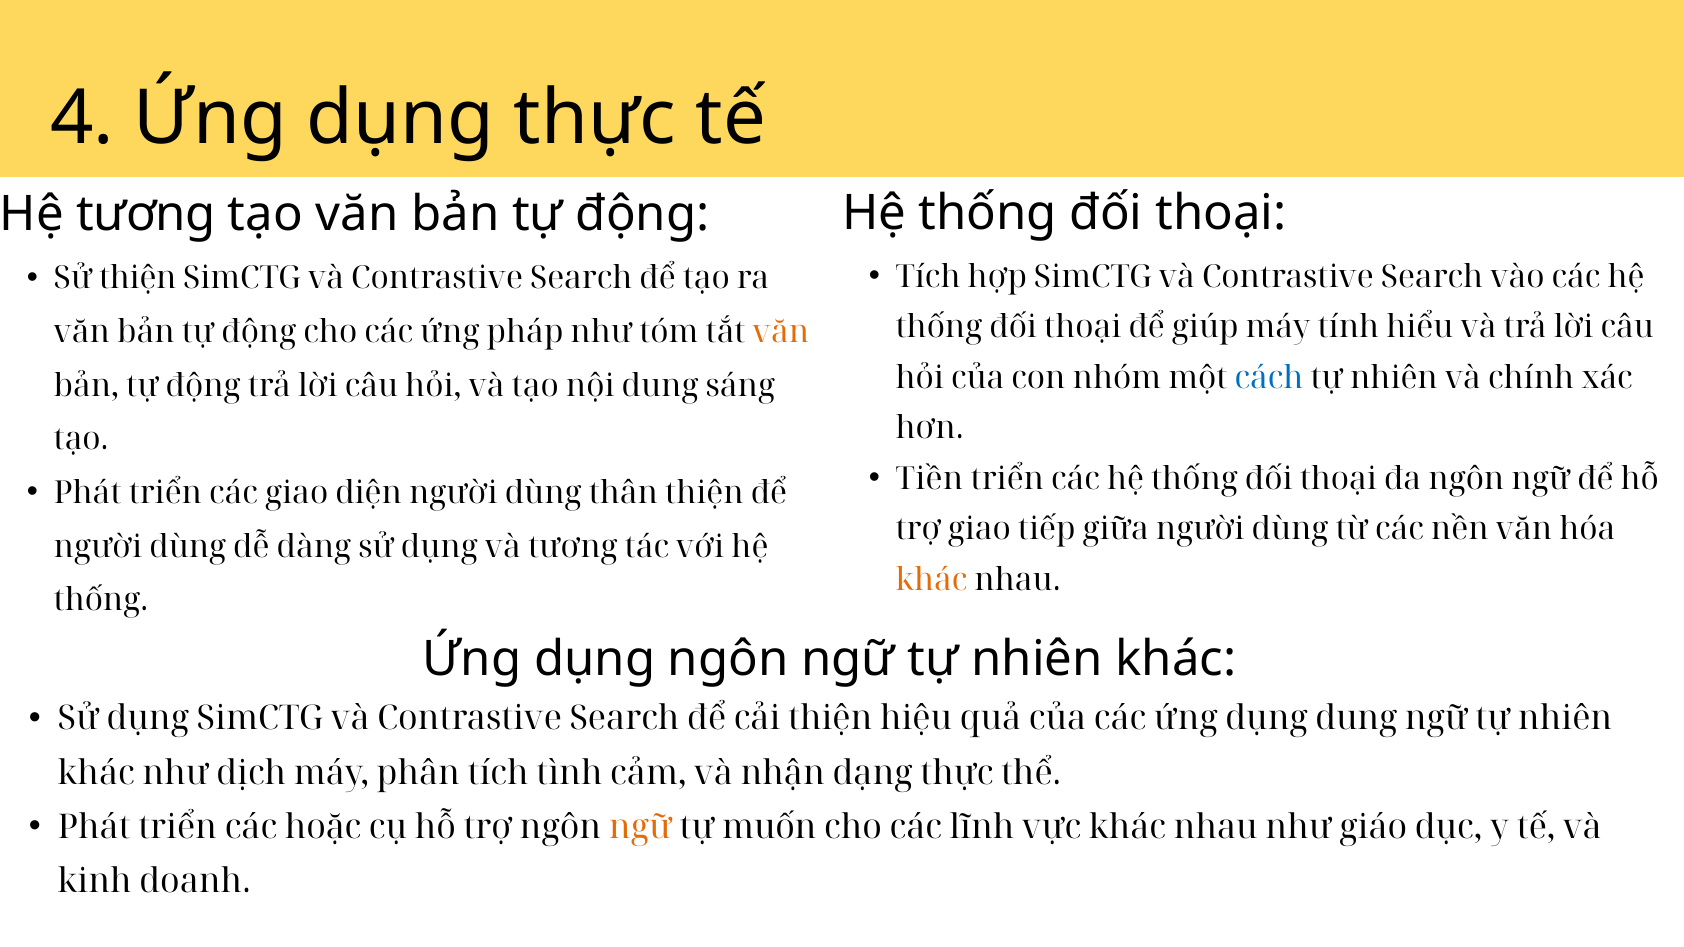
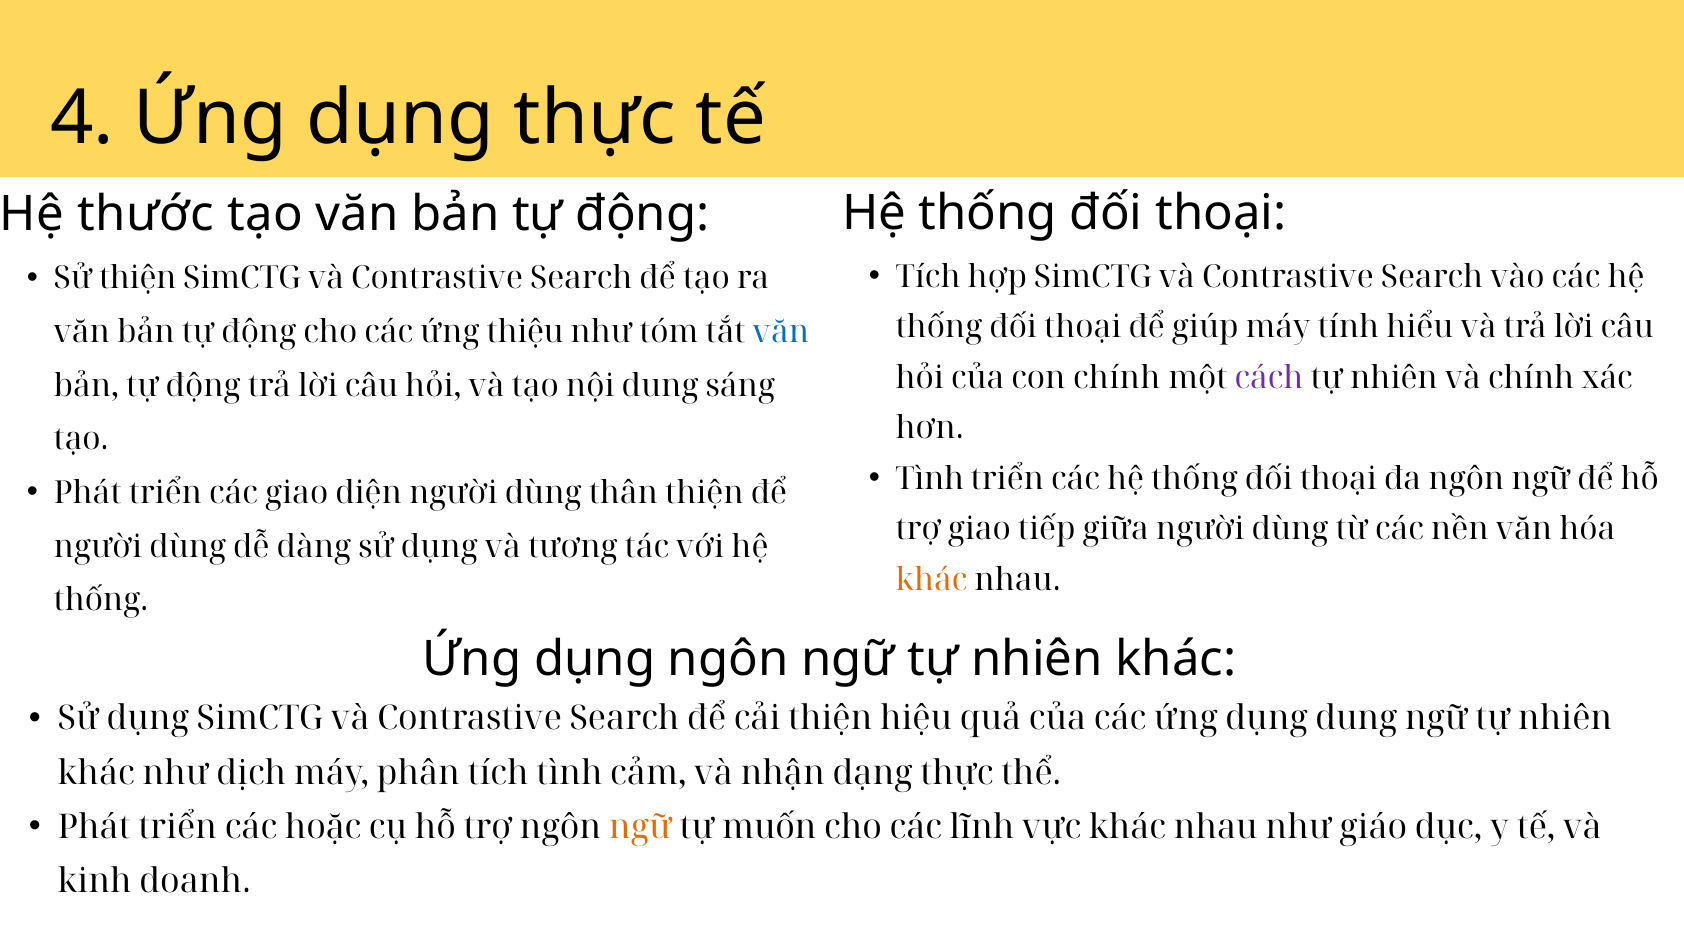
Hệ tương: tương -> thước (146, 214)
pháp: pháp -> thiệu (525, 332)
văn colour: orange -> blue (781, 332)
con nhóm: nhóm -> chính (1117, 378)
cách colour: blue -> purple (1269, 378)
Tiền: Tiền -> Tình (930, 479)
